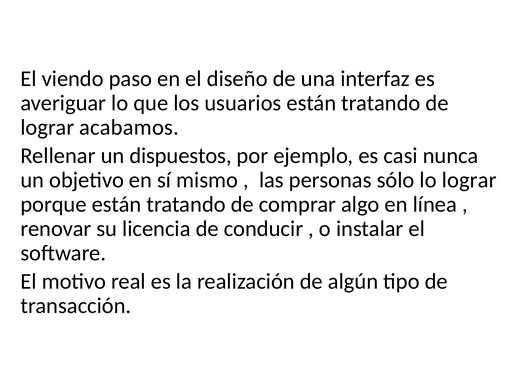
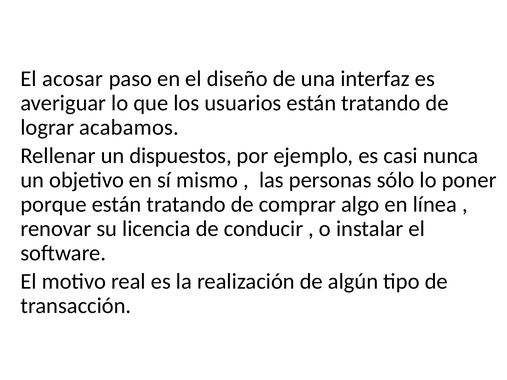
viendo: viendo -> acosar (73, 79)
lo lograr: lograr -> poner (469, 180)
